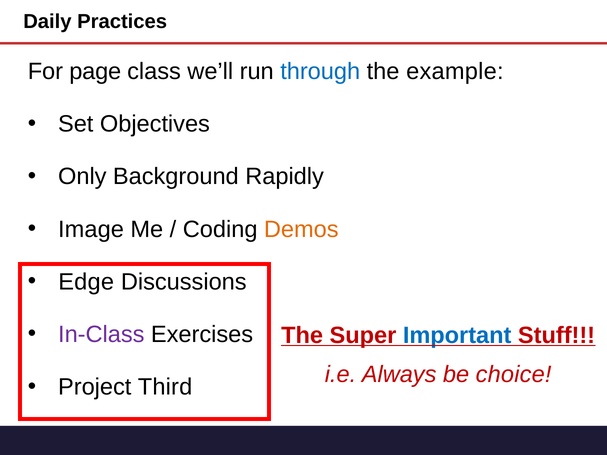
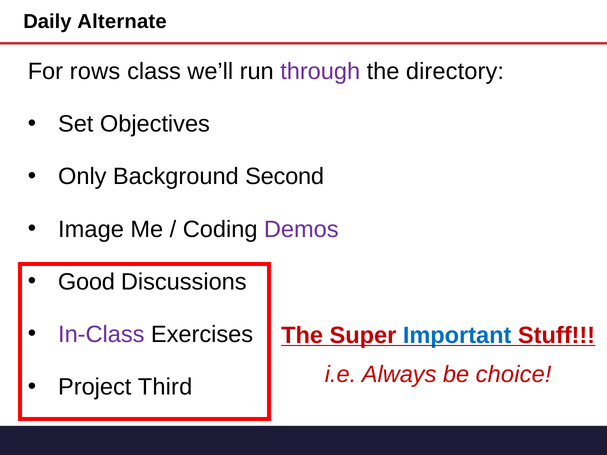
Practices: Practices -> Alternate (122, 22)
page: page -> rows (95, 72)
through colour: blue -> purple (320, 72)
example: example -> directory (455, 72)
Rapidly: Rapidly -> Second (285, 177)
Demos colour: orange -> purple (301, 229)
Edge: Edge -> Good (86, 282)
